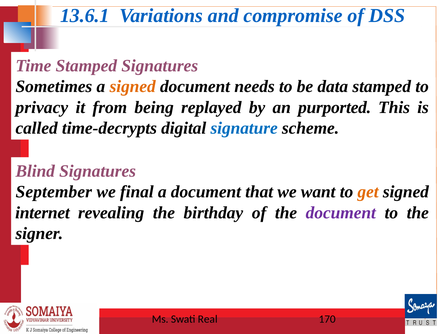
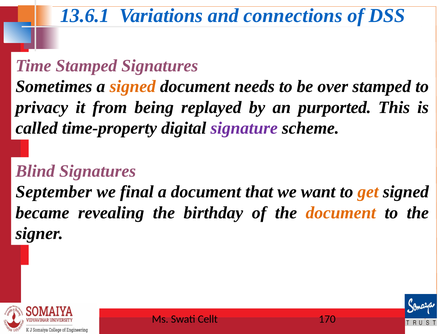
compromise: compromise -> connections (293, 15)
data: data -> over (333, 86)
time-decrypts: time-decrypts -> time-property (109, 128)
signature colour: blue -> purple (244, 128)
internet: internet -> became (42, 212)
document colour: purple -> orange (341, 212)
Real: Real -> Cellt (208, 319)
